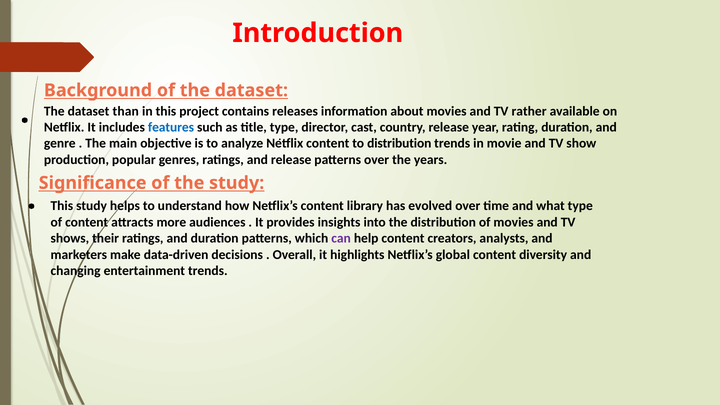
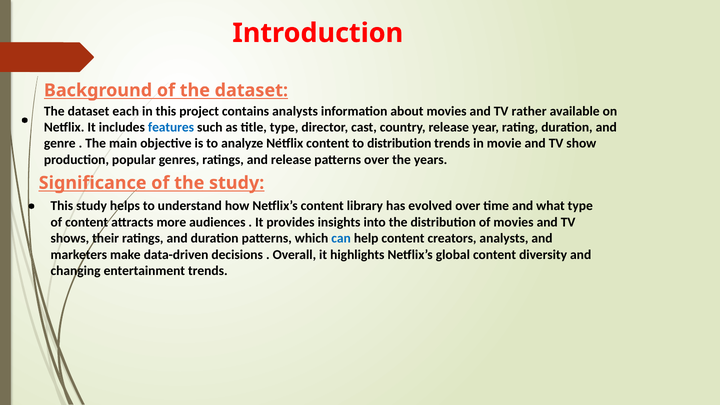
than: than -> each (126, 111)
contains releases: releases -> analysts (295, 111)
can colour: purple -> blue (341, 238)
